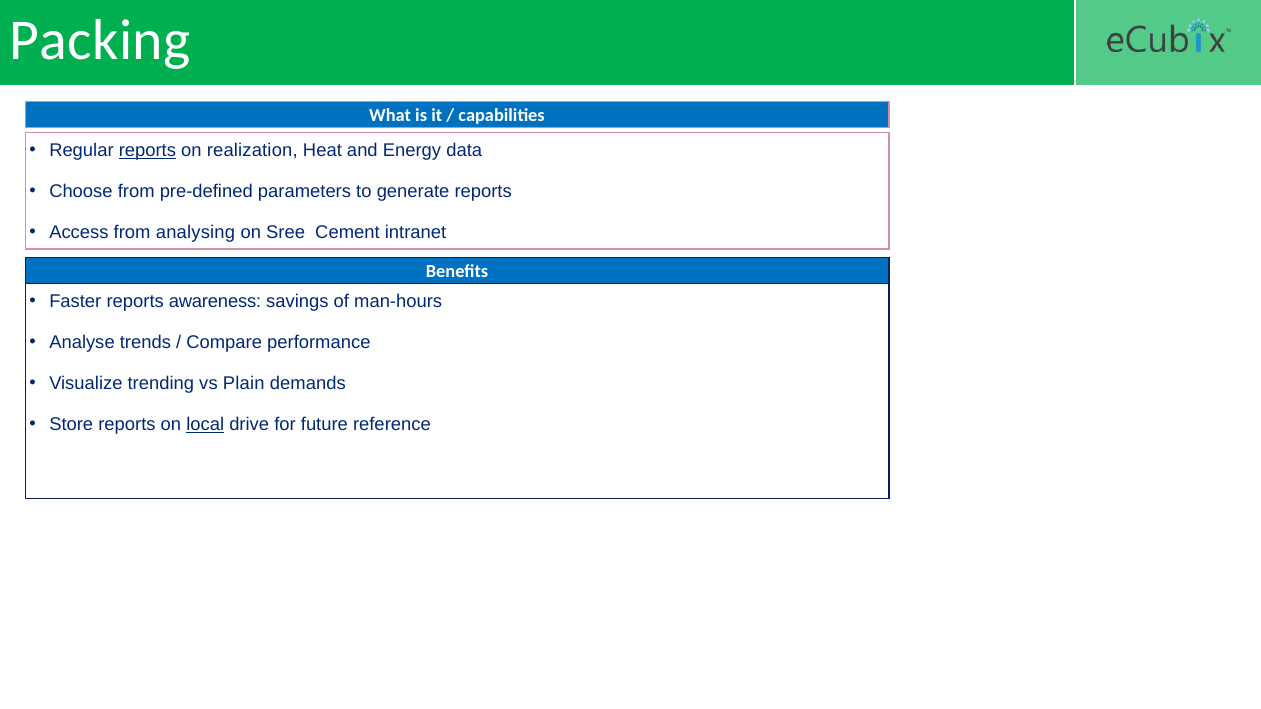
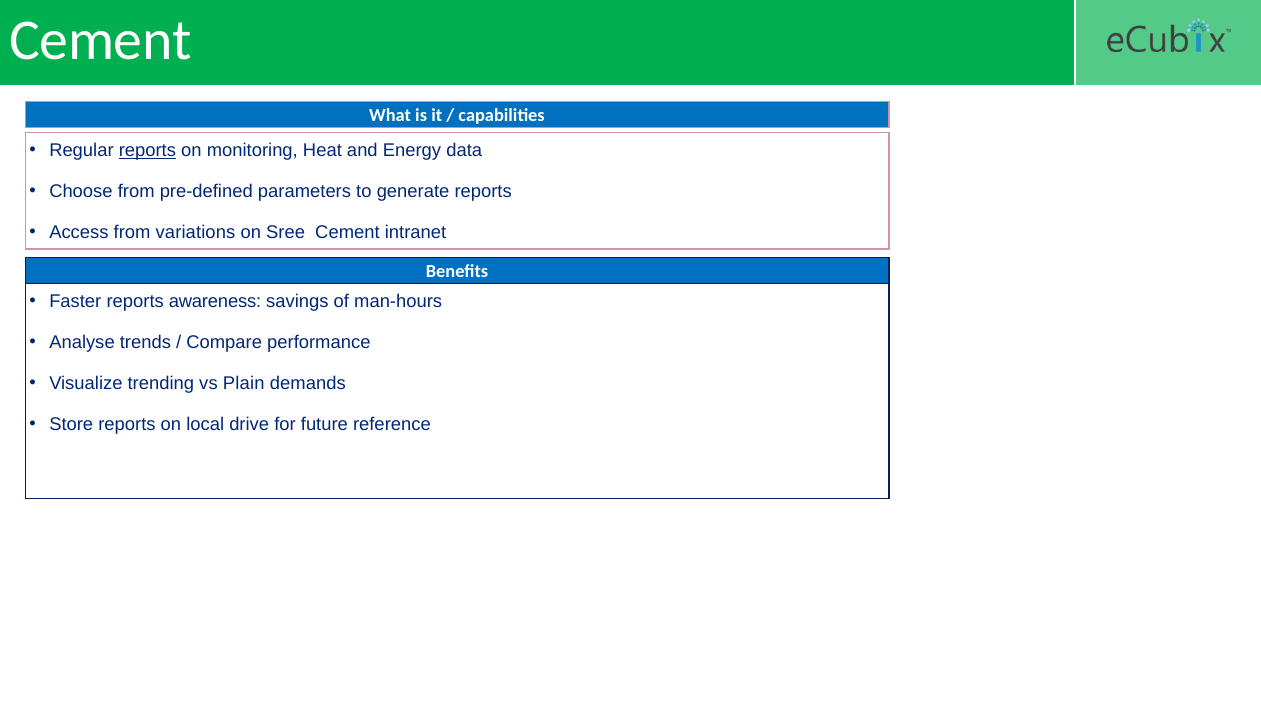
Packing: Packing -> Cement (100, 40)
realization: realization -> monitoring (252, 150)
analysing: analysing -> variations (196, 233)
local underline: present -> none (205, 424)
